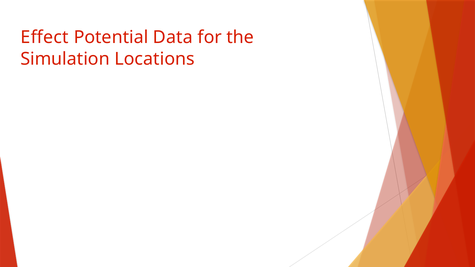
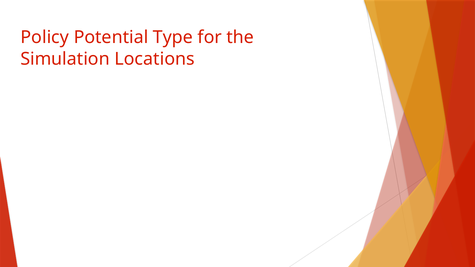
Effect: Effect -> Policy (45, 37)
Data: Data -> Type (173, 37)
